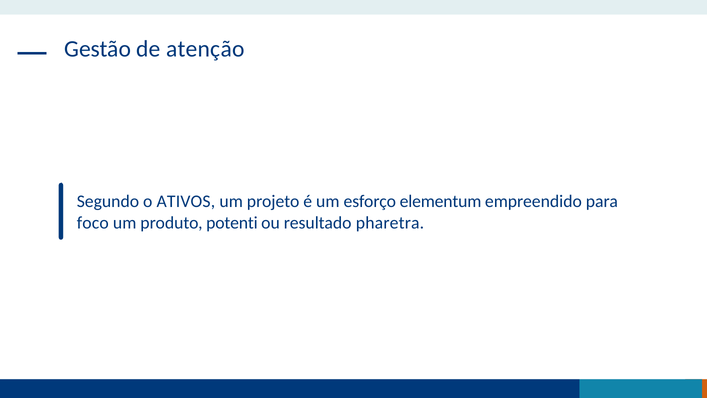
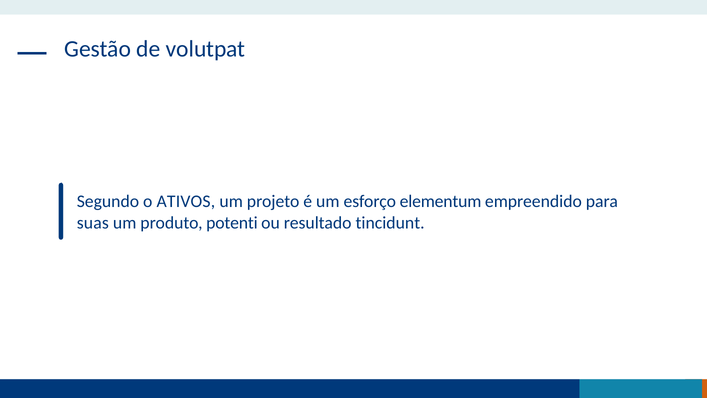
atenção: atenção -> volutpat (206, 49)
foco: foco -> suas (93, 223)
pharetra: pharetra -> tincidunt (390, 223)
